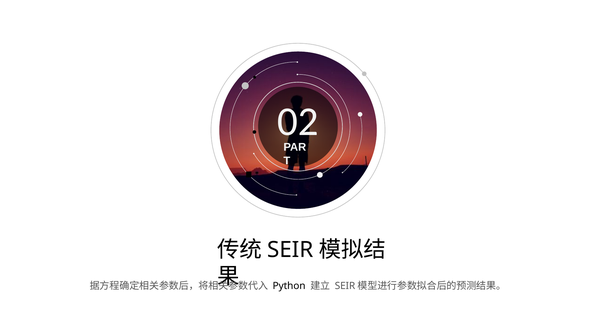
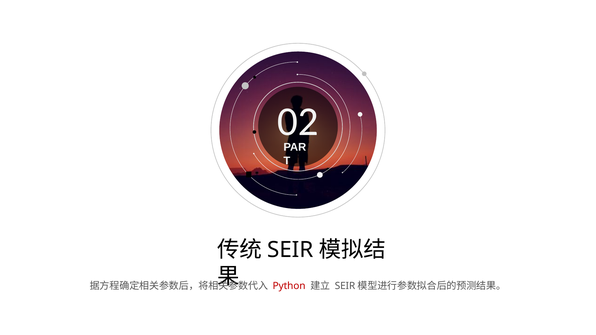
Python colour: black -> red (289, 286)
